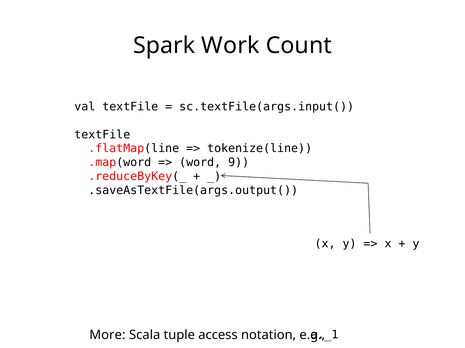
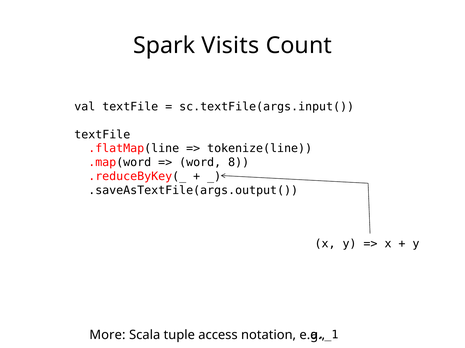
Work: Work -> Visits (230, 46)
9: 9 -> 8 (239, 163)
